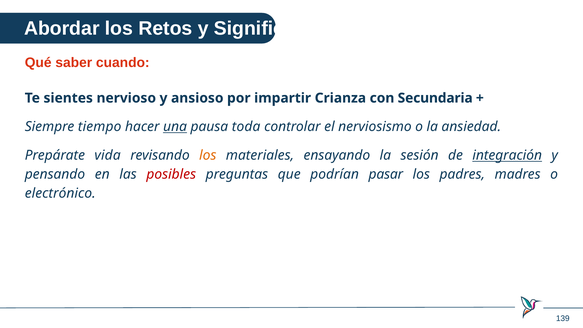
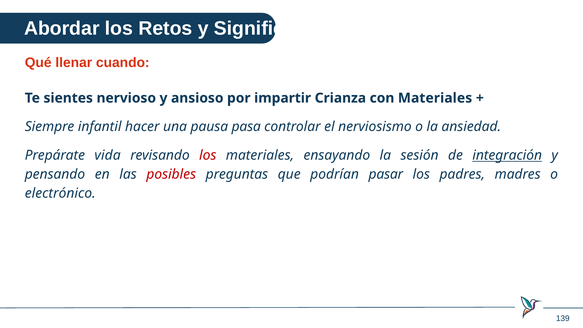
saber: saber -> llenar (74, 63)
con Secundaria: Secundaria -> Materiales (435, 98)
tiempo: tiempo -> infantil (100, 127)
una underline: present -> none (175, 127)
toda: toda -> pasa (246, 127)
los colour: orange -> red (208, 155)
